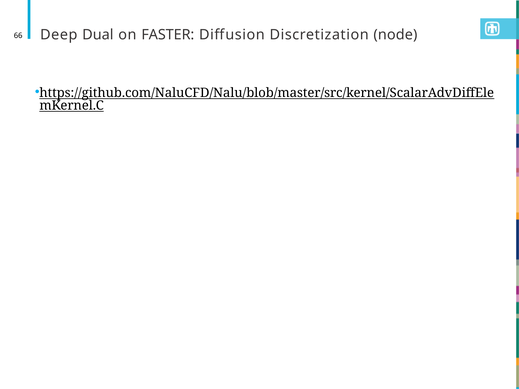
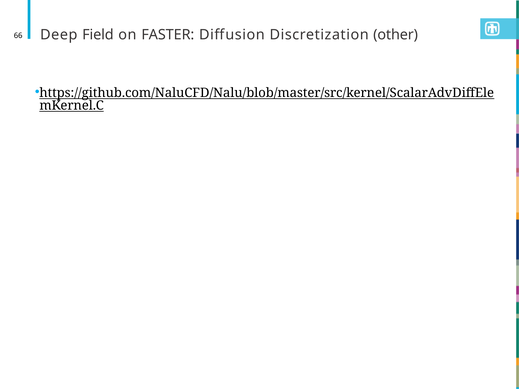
Dual: Dual -> Field (98, 35)
node: node -> other (396, 35)
